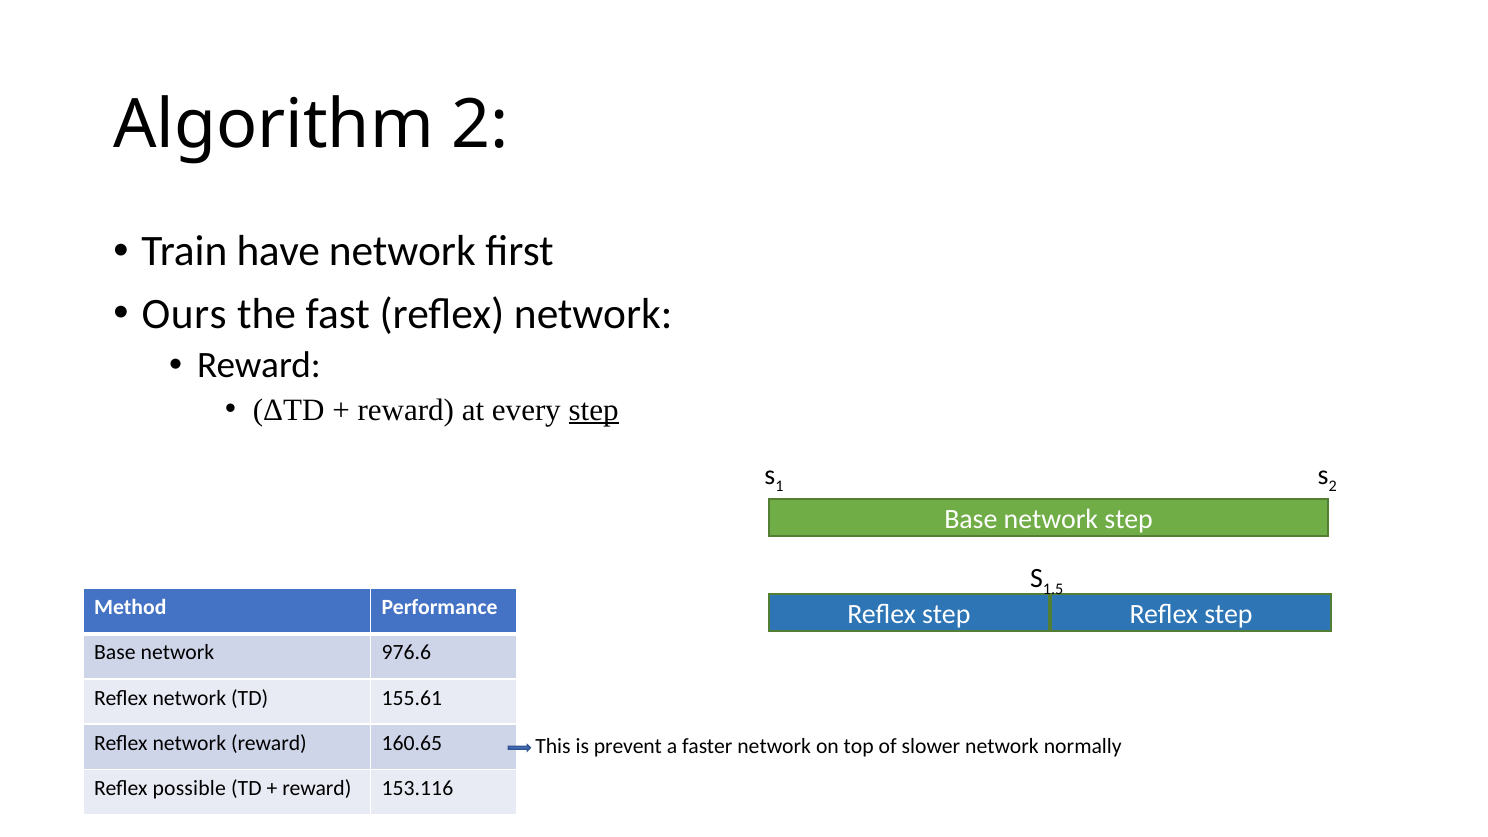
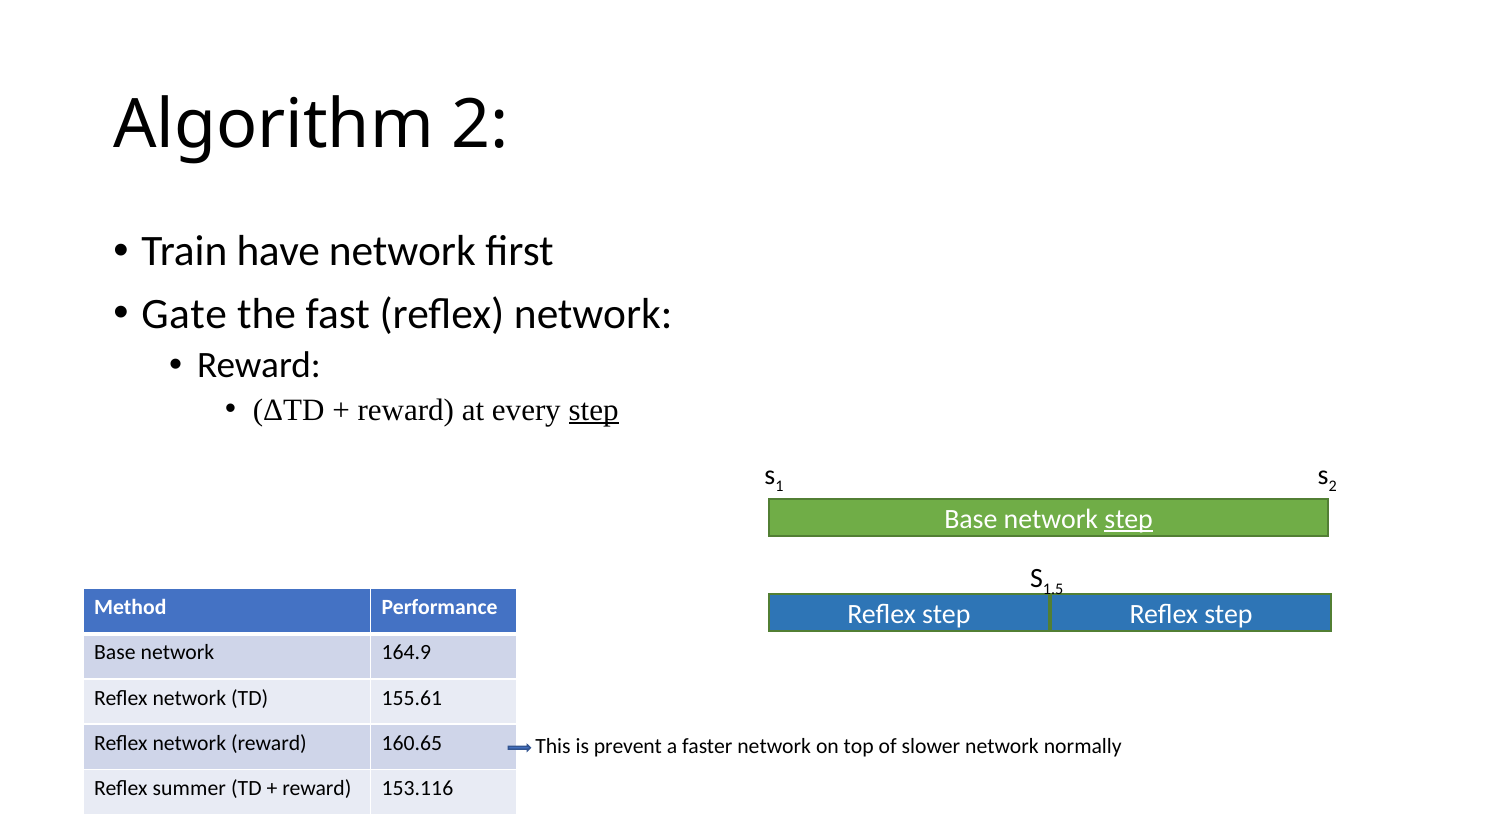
Ours: Ours -> Gate (184, 314)
step underline: none -> present (1129, 519)
976.6: 976.6 -> 164.9 (406, 653)
possible: possible -> summer (189, 788)
